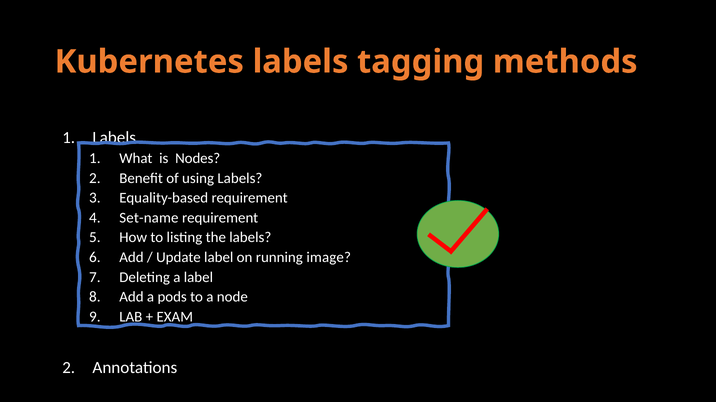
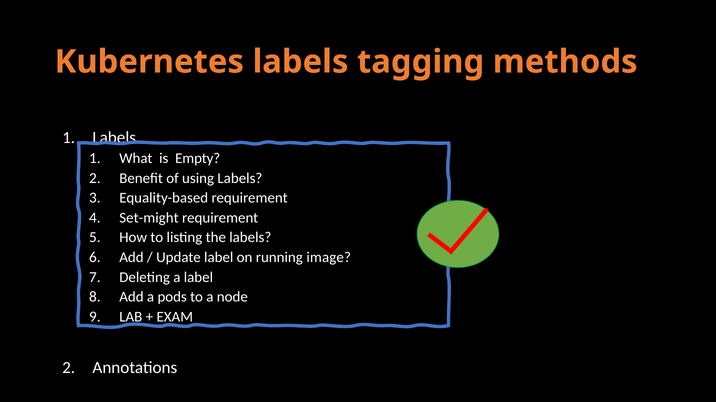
Nodes: Nodes -> Empty (198, 159)
Set-name: Set-name -> Set-might (149, 218)
